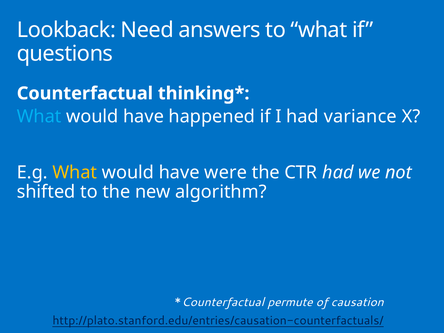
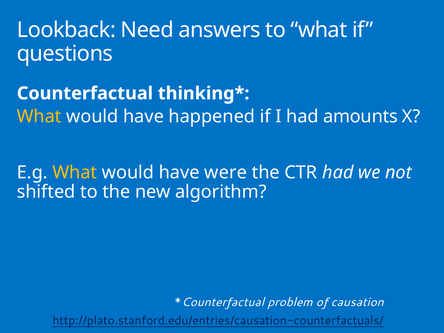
What colour: light blue -> yellow (39, 117)
variance: variance -> amounts (360, 117)
permute: permute -> problem (290, 302)
